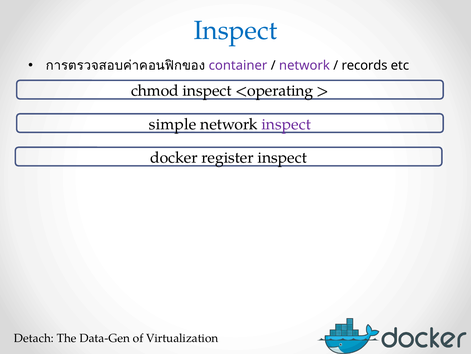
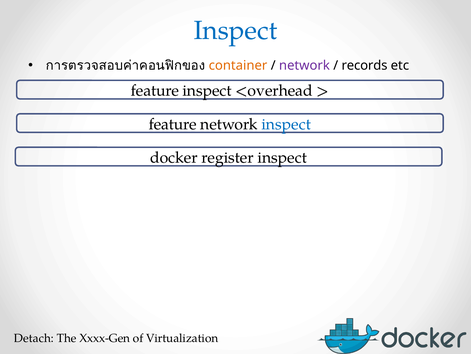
container colour: purple -> orange (238, 65)
chmod: chmod -> feature (155, 91)
<operating: <operating -> <overhead (274, 91)
simple: simple -> feature (173, 124)
inspect colour: purple -> blue (286, 124)
Data-Gen: Data-Gen -> Xxxx-Gen (105, 338)
